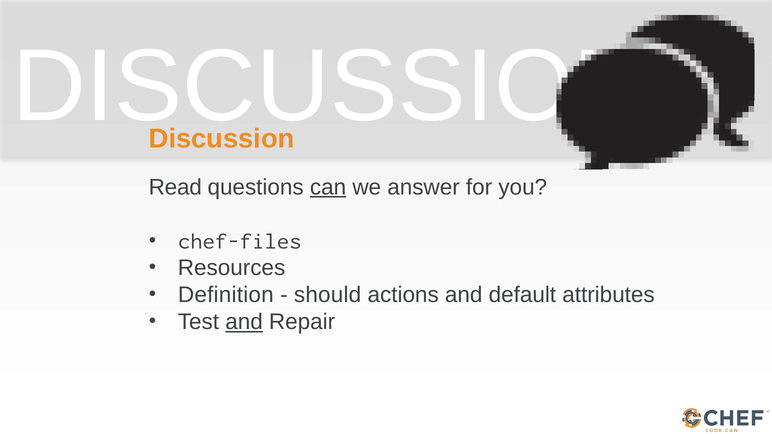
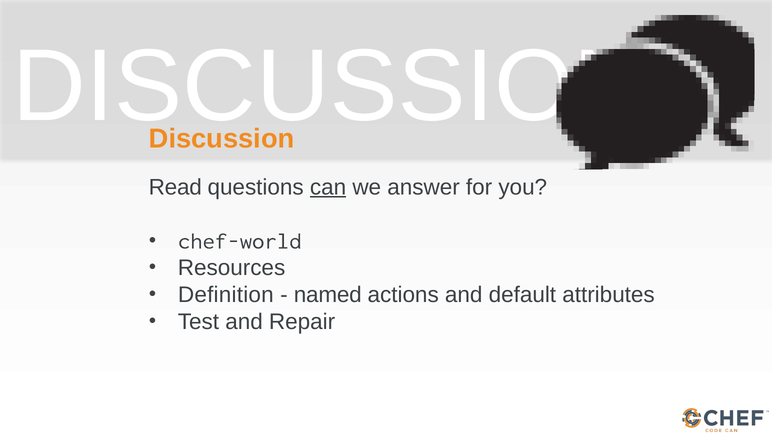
chef-files: chef-files -> chef-world (240, 241)
should: should -> named (328, 295)
and underline: present -> none (244, 322)
